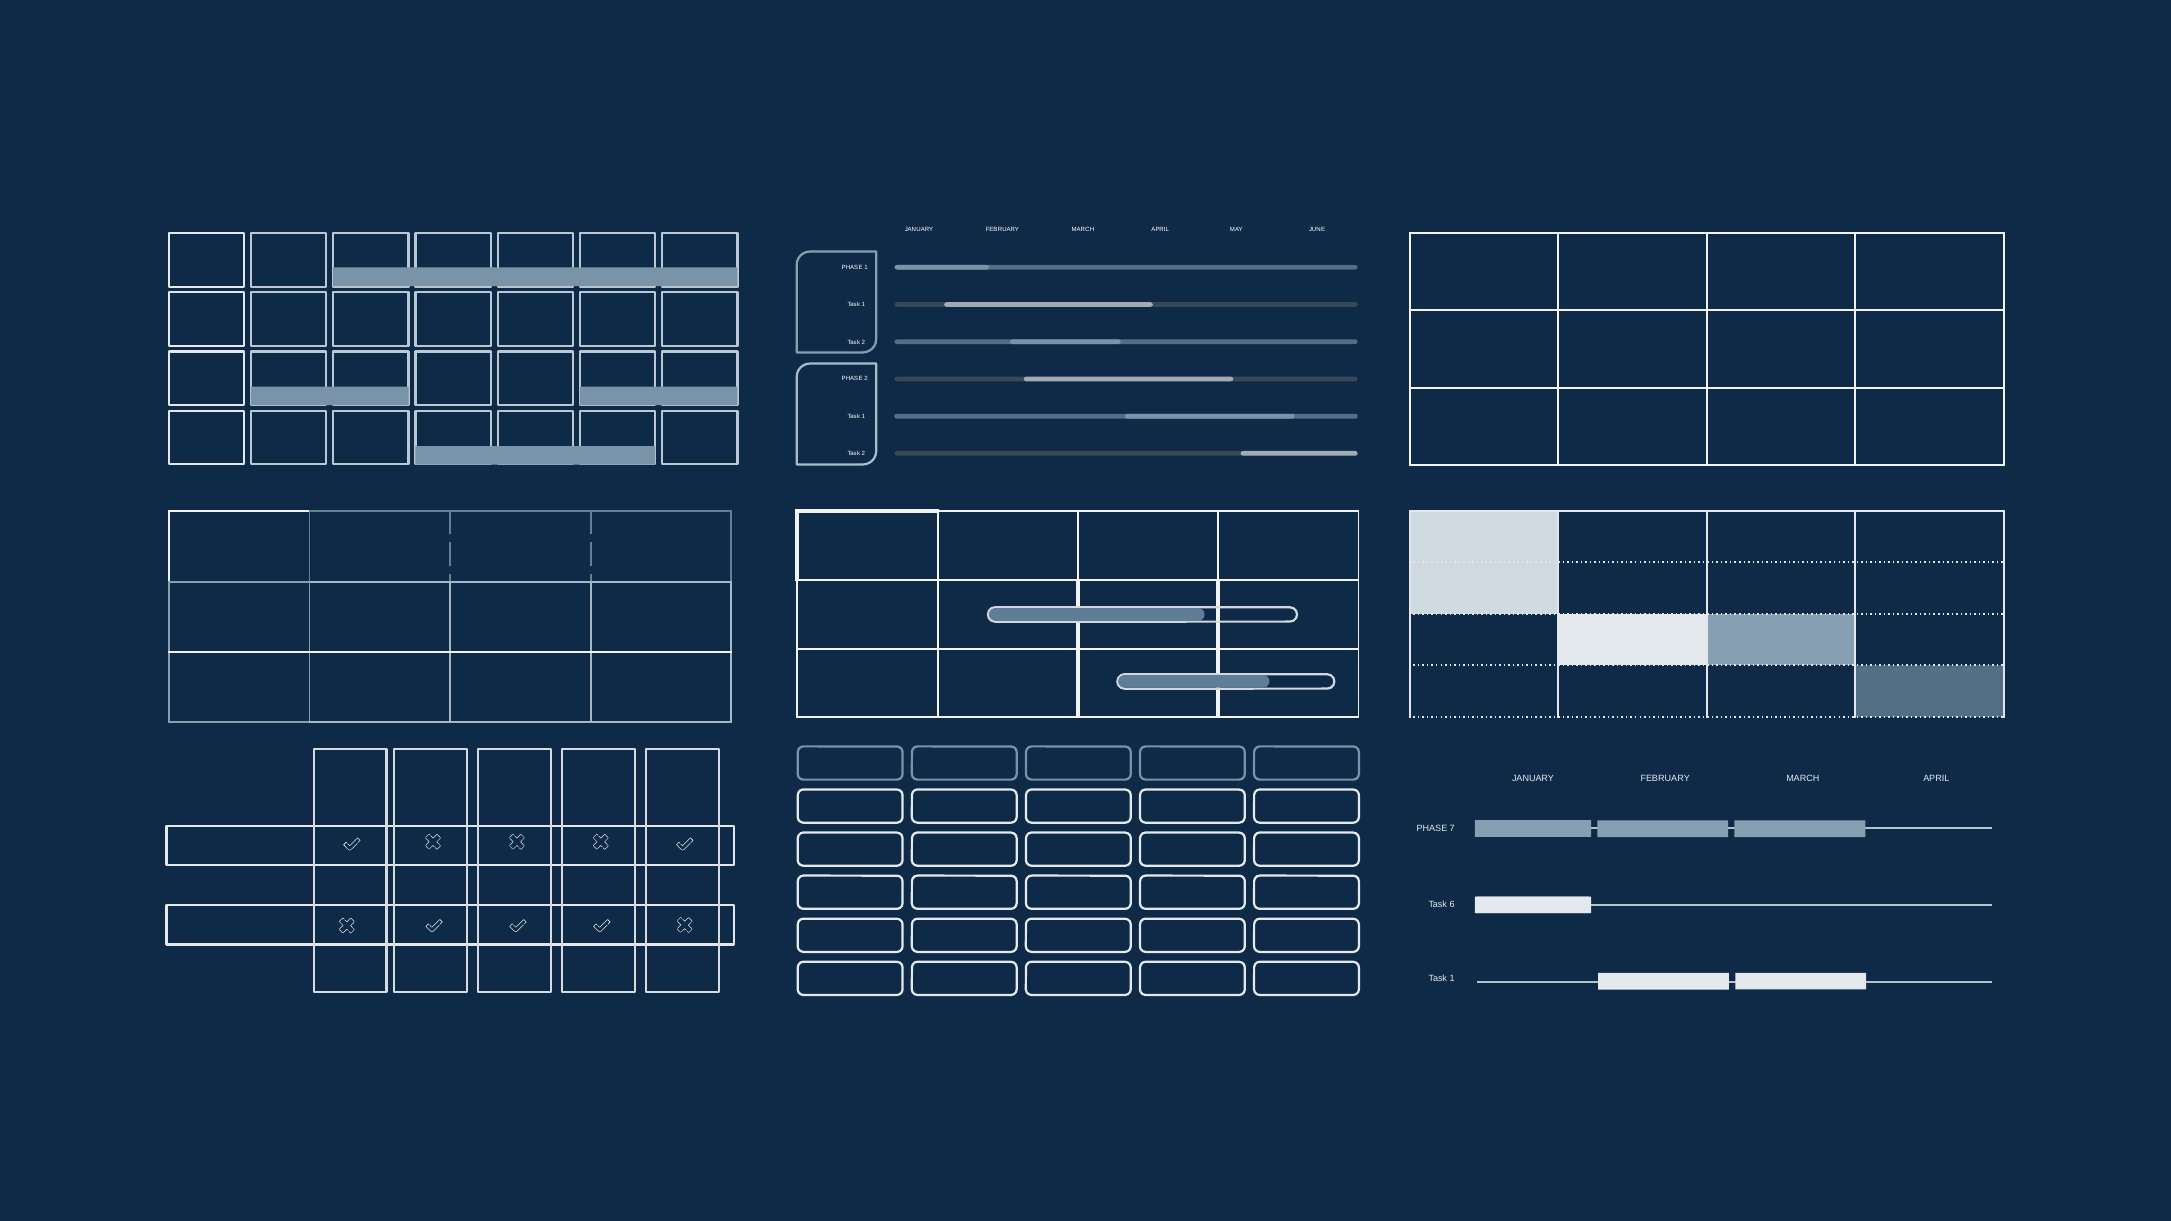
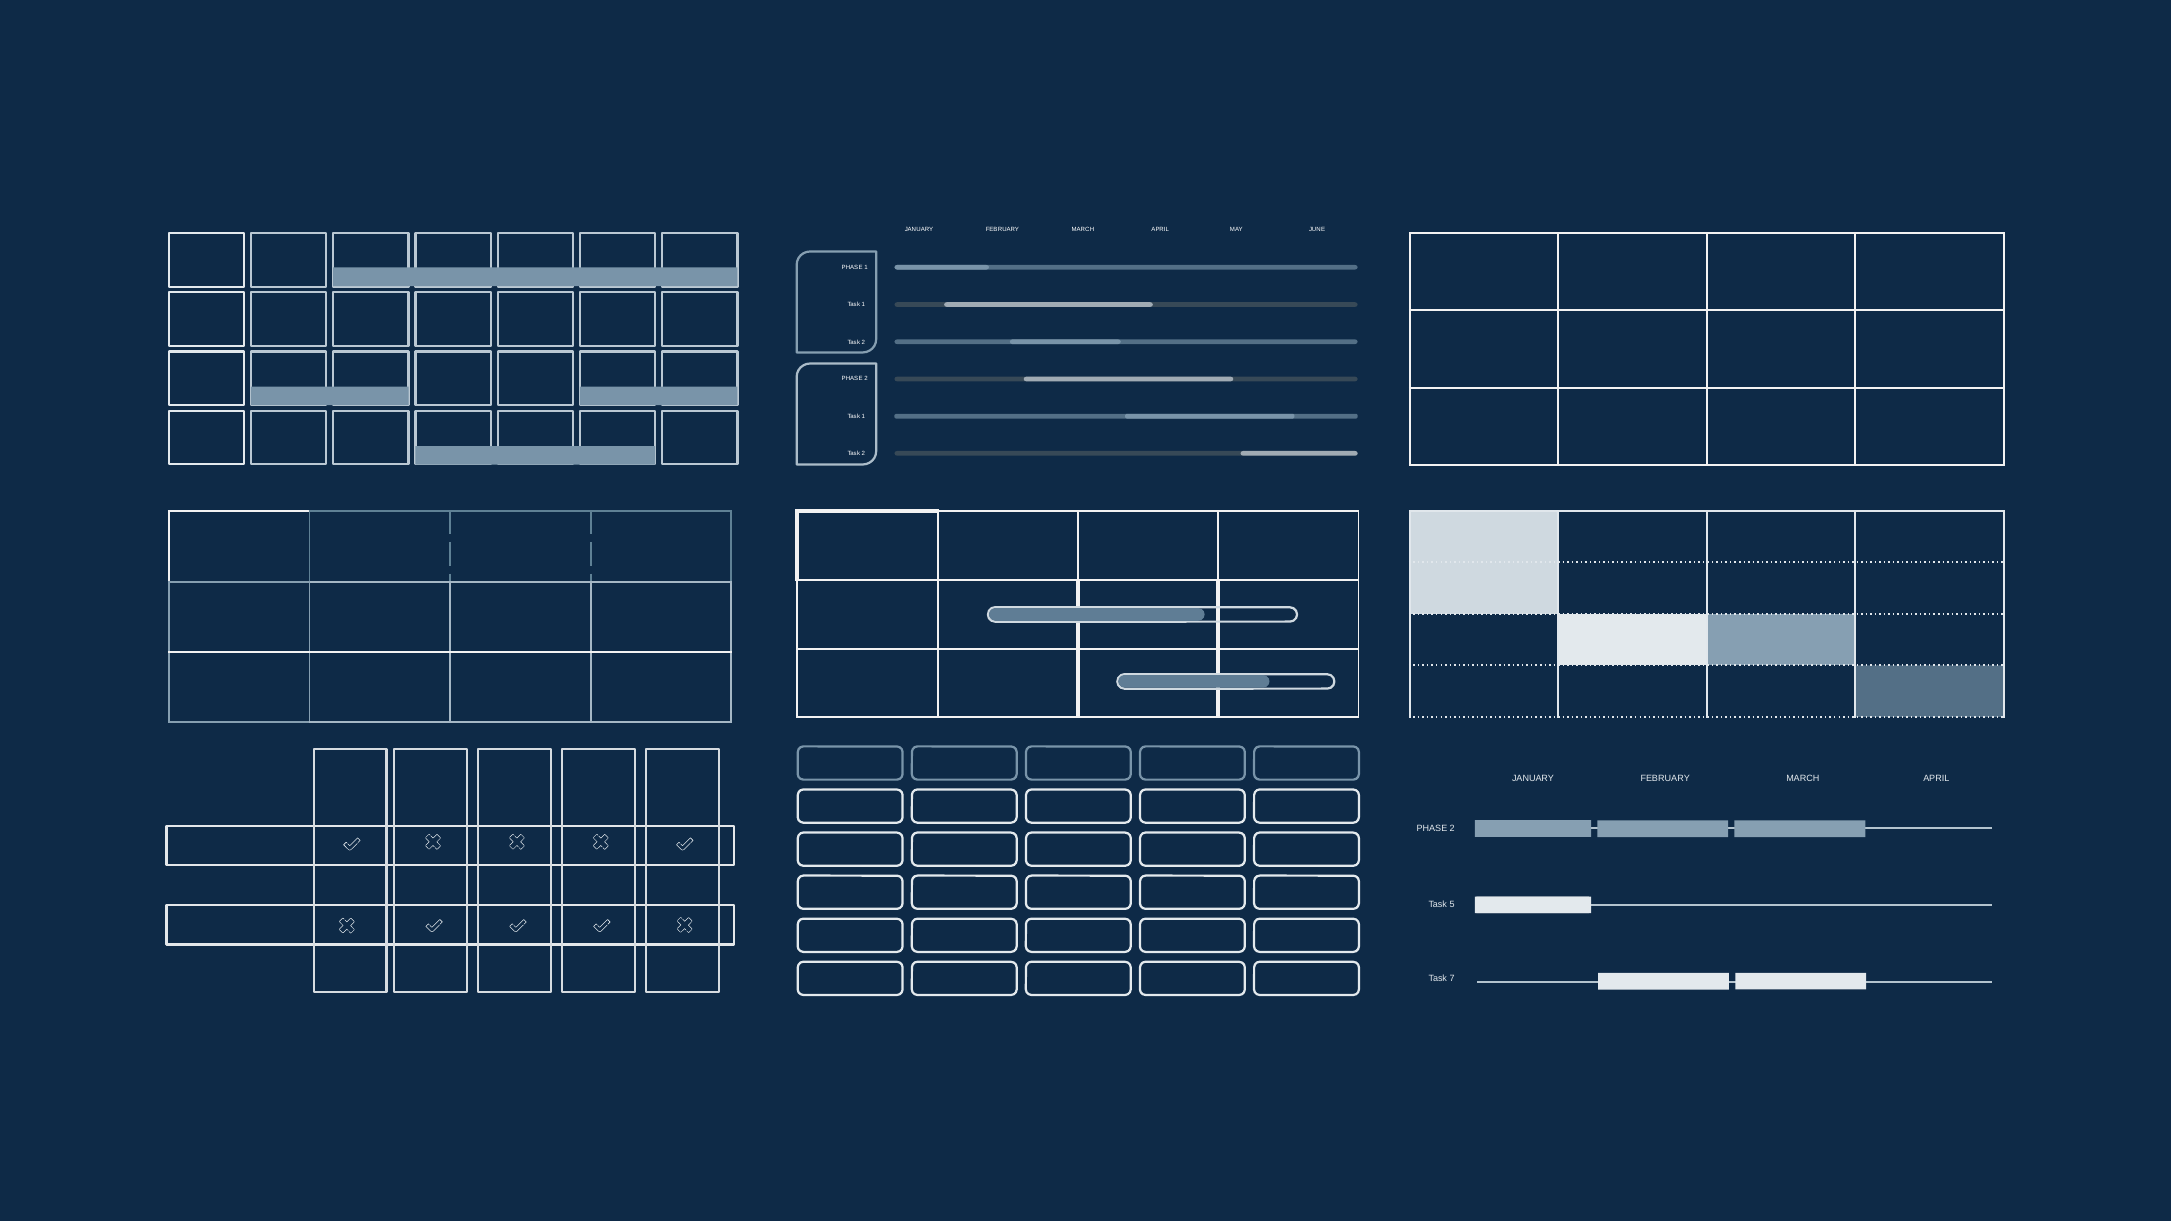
7: 7 -> 2 (1452, 829)
6: 6 -> 5 (1452, 904)
1: 1 -> 7 (1452, 979)
